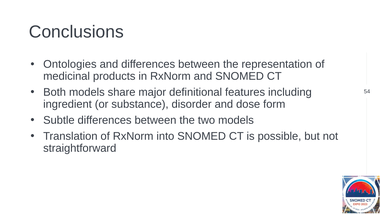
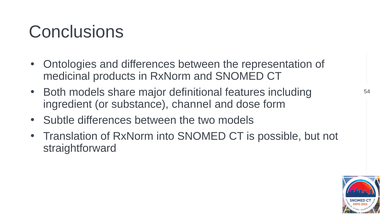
disorder: disorder -> channel (192, 104)
